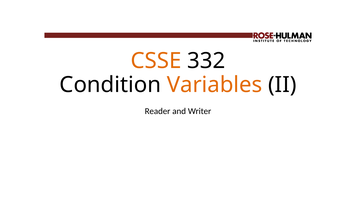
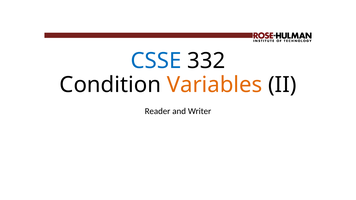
CSSE colour: orange -> blue (156, 61)
